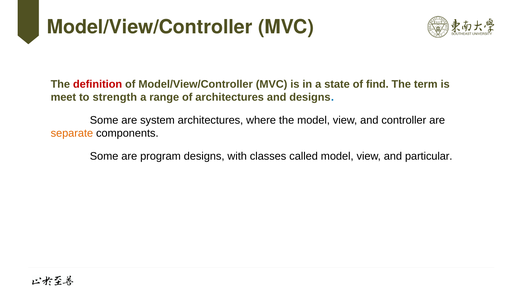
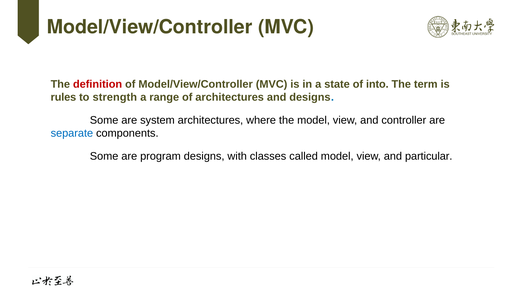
find: find -> into (377, 84)
meet: meet -> rules (63, 97)
separate colour: orange -> blue (72, 133)
